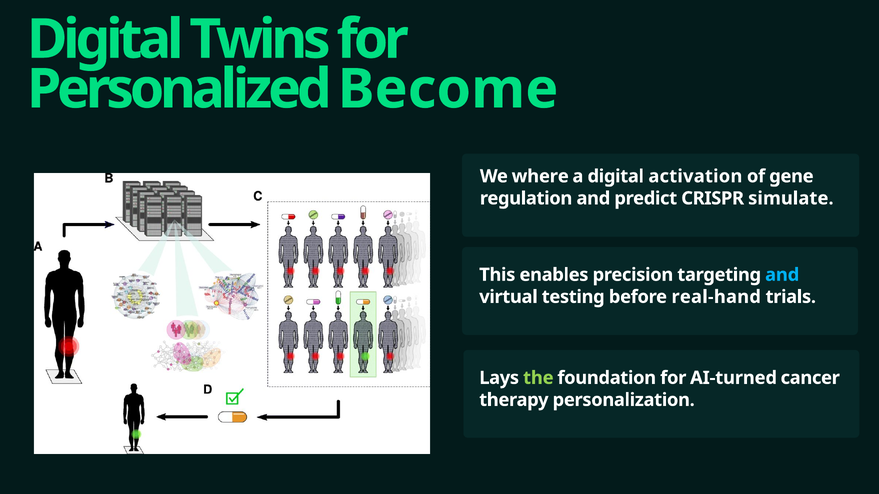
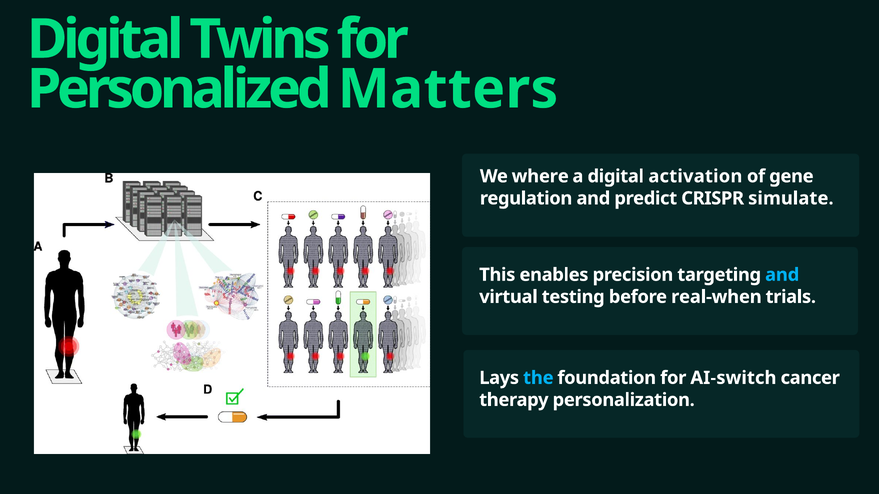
Become: Become -> Matters (448, 89)
real-hand: real-hand -> real-when (716, 297)
the colour: light green -> light blue (538, 378)
AI-turned: AI-turned -> AI-switch (733, 378)
